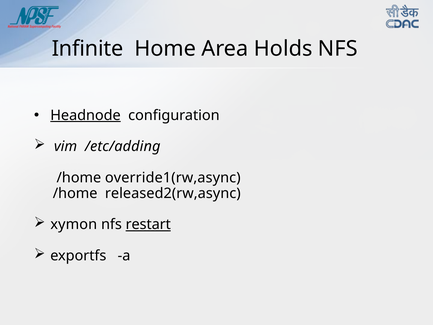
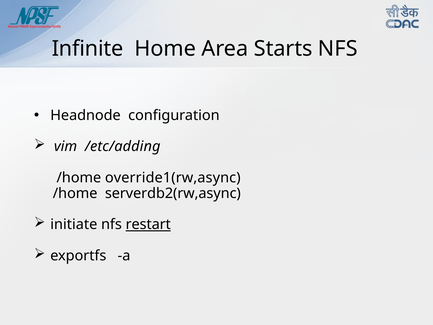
Holds: Holds -> Starts (283, 49)
Headnode underline: present -> none (85, 115)
released2(rw,async: released2(rw,async -> serverdb2(rw,async (173, 193)
xymon: xymon -> initiate (74, 224)
